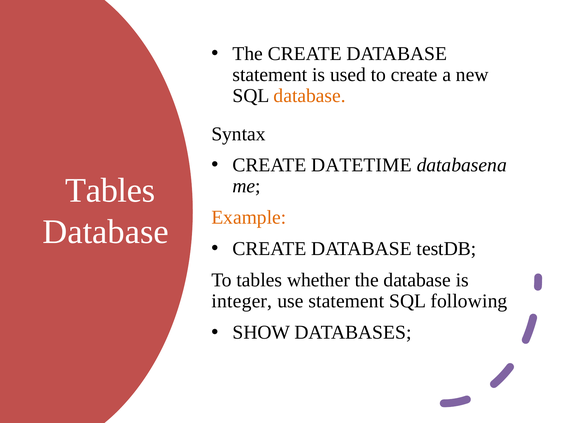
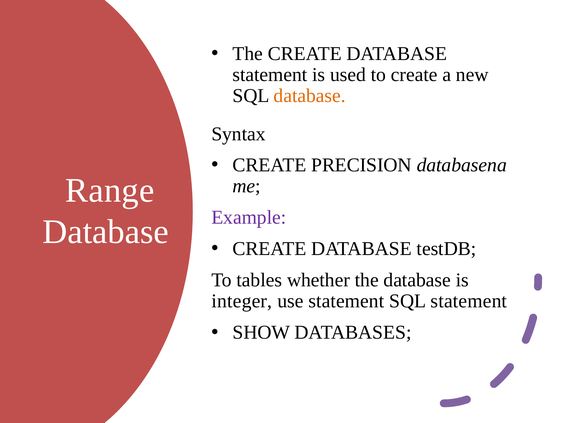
DATETIME: DATETIME -> PRECISION (361, 165)
Tables: Tables -> Range (110, 190)
Example colour: orange -> purple (249, 217)
SQL following: following -> statement (469, 301)
